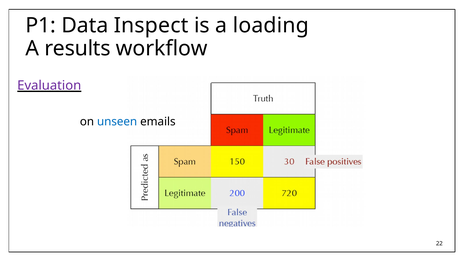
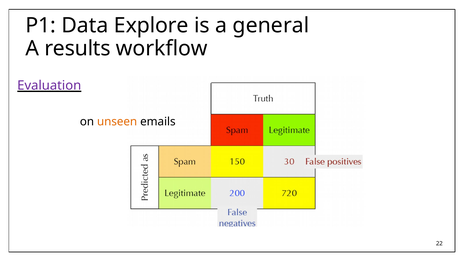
Inspect: Inspect -> Explore (151, 25)
loading: loading -> general (271, 25)
unseen colour: blue -> orange (117, 122)
